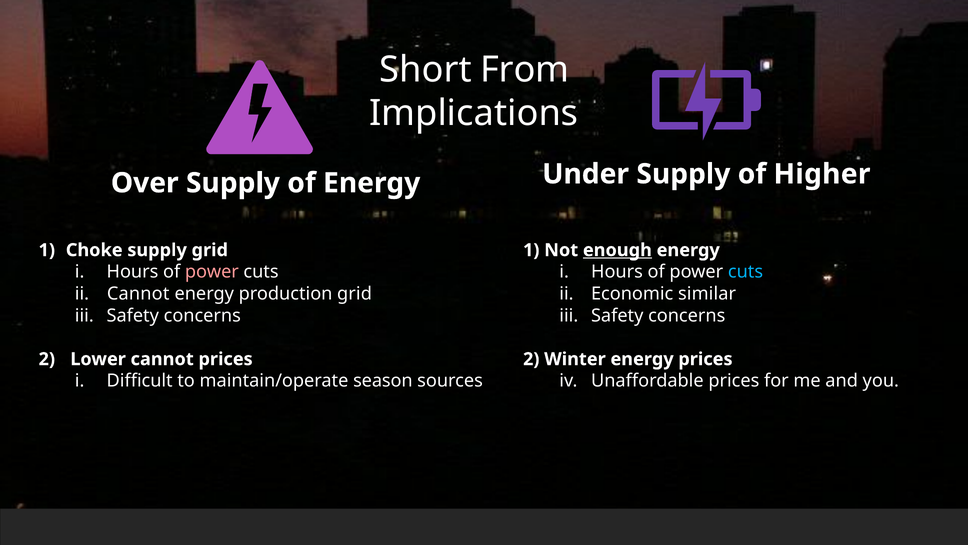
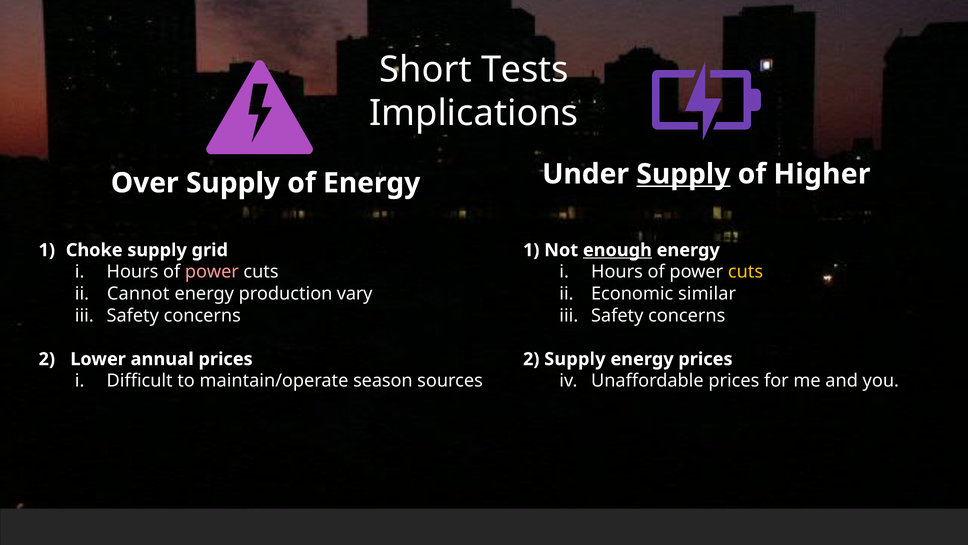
From: From -> Tests (525, 70)
Supply underline: none -> present (683, 174)
cuts colour: light blue -> yellow (746, 272)
production grid: grid -> vary (355, 293)
Lower cannot: cannot -> annual (162, 359)
2 Winter: Winter -> Supply (575, 359)
